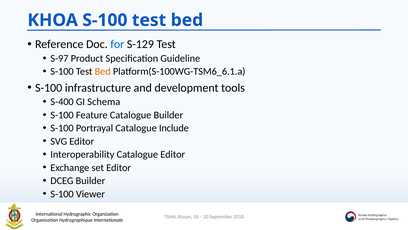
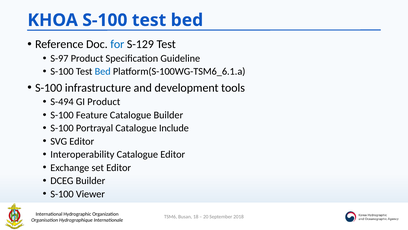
Bed colour: orange -> blue (103, 71)
S-400: S-400 -> S-494 (62, 102)
GI Schema: Schema -> Product (104, 102)
